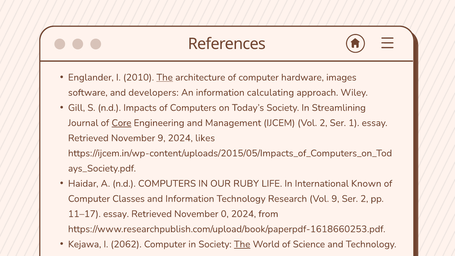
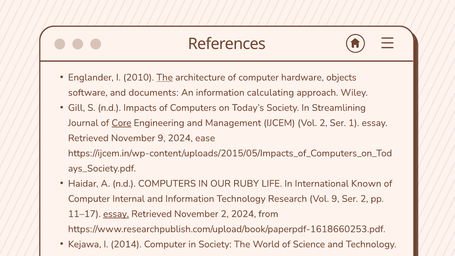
images: images -> objects (341, 77)
developers: developers -> documents (153, 93)
likes: likes -> ease (205, 138)
Classes: Classes -> Internal (129, 199)
essay underline: none -> present (116, 214)
November 0: 0 -> 2 (225, 214)
2062: 2062 -> 2014 (126, 244)
The underline: present -> none (242, 244)
